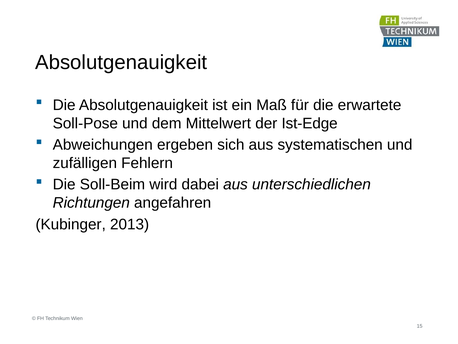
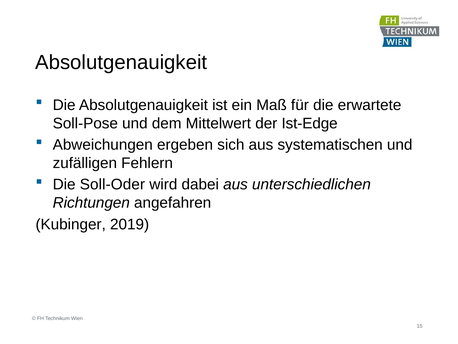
Soll-Beim: Soll-Beim -> Soll-Oder (112, 184)
2013: 2013 -> 2019 (130, 224)
